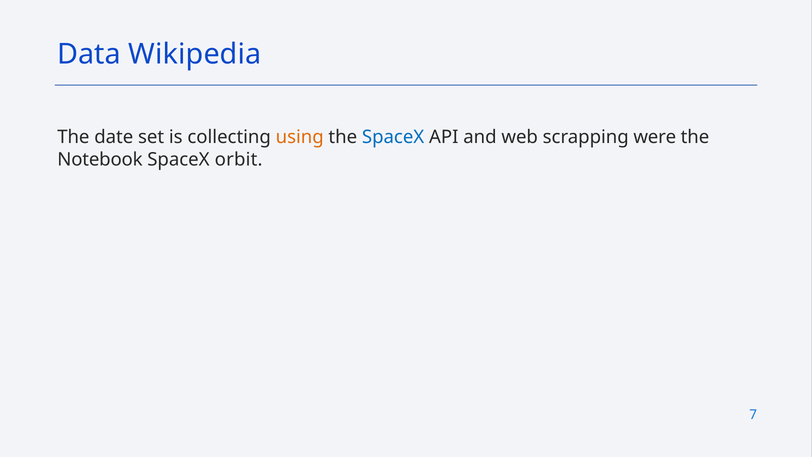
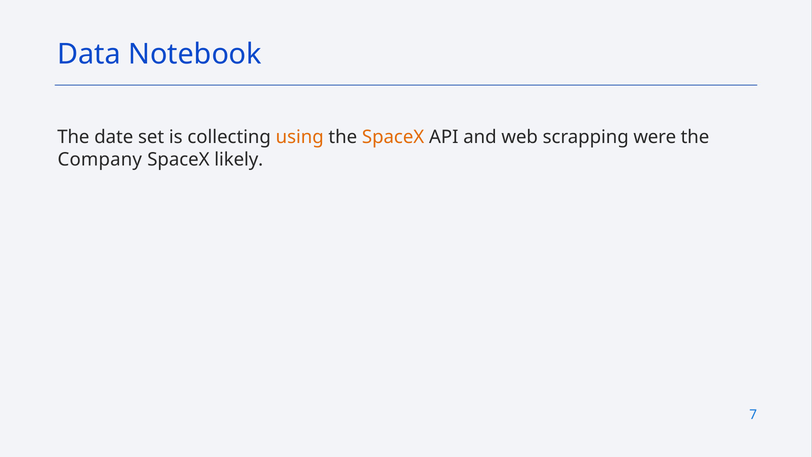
Wikipedia: Wikipedia -> Notebook (195, 54)
SpaceX colour: blue -> orange (393, 137)
Notebook: Notebook -> Company (100, 159)
orbit: orbit -> likely (239, 159)
